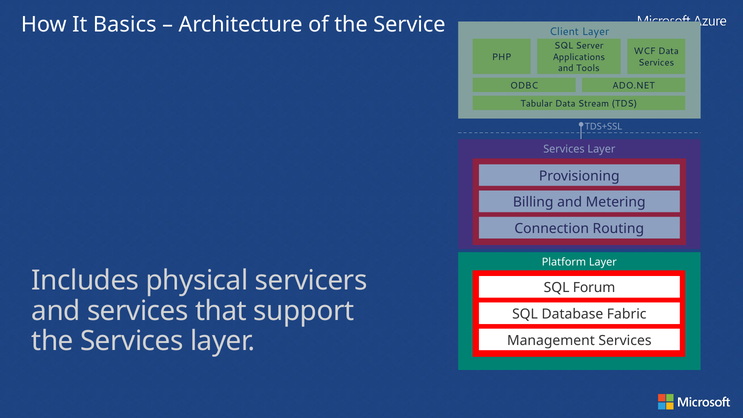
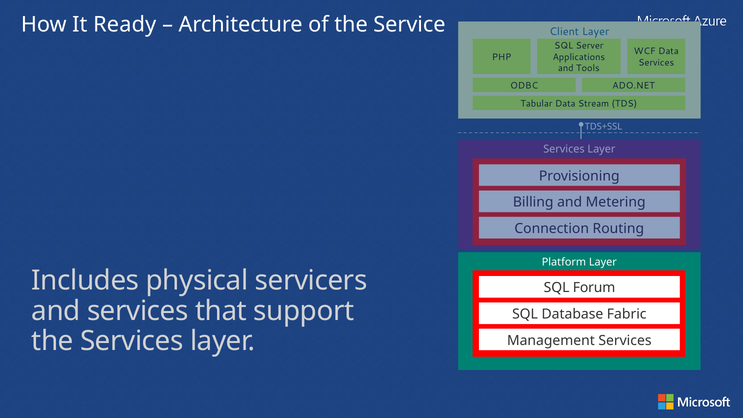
Basics: Basics -> Ready (125, 25)
